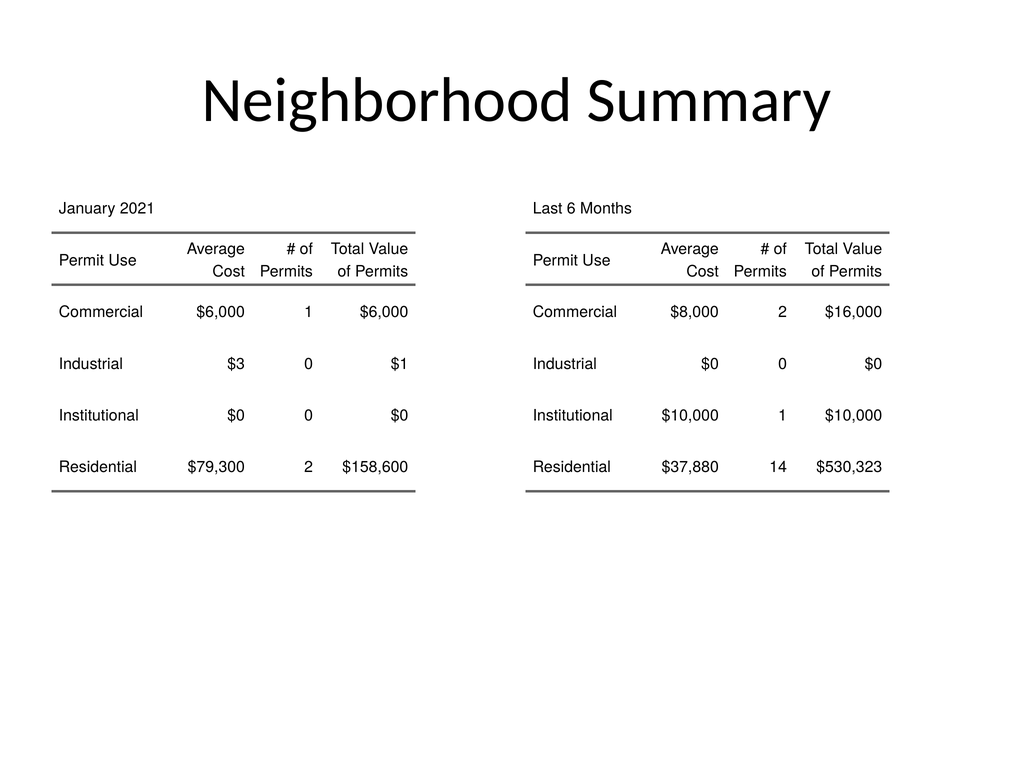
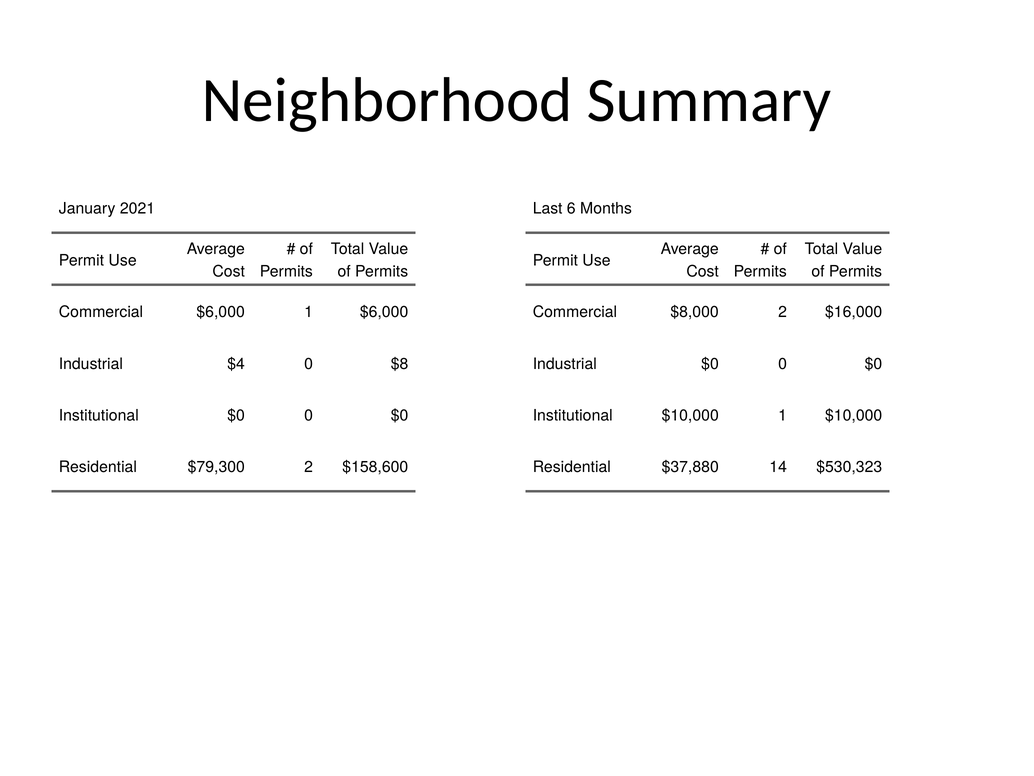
$3: $3 -> $4 (236, 364)
$1: $1 -> $8 (400, 364)
